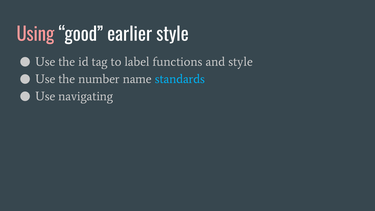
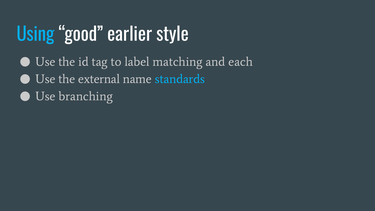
Using colour: pink -> light blue (35, 35)
functions: functions -> matching (178, 62)
and style: style -> each (241, 62)
number: number -> external (99, 79)
navigating: navigating -> branching (86, 96)
